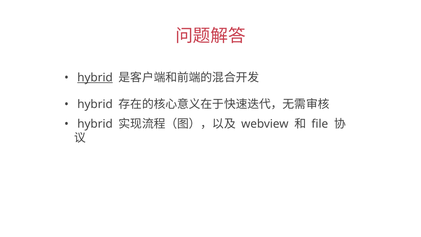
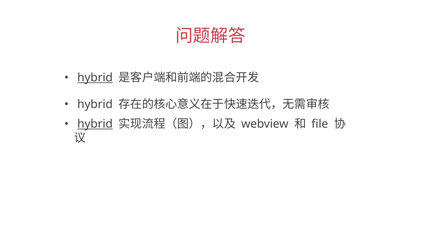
hybrid underline: none -> present (95, 124)
